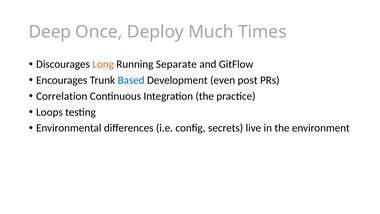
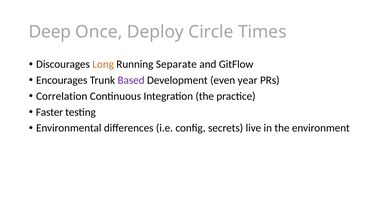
Much: Much -> Circle (211, 32)
Based colour: blue -> purple (131, 80)
post: post -> year (248, 80)
Loops: Loops -> Faster (50, 112)
